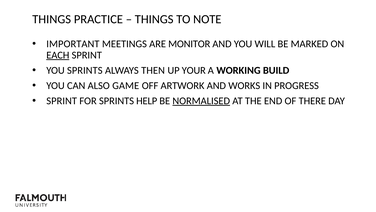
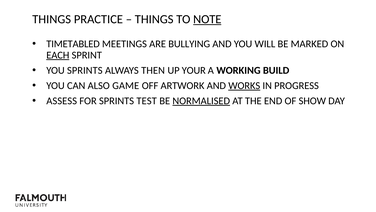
NOTE underline: none -> present (207, 19)
IMPORTANT: IMPORTANT -> TIMETABLED (73, 44)
MONITOR: MONITOR -> BULLYING (189, 44)
WORKS underline: none -> present (244, 85)
SPRINT: SPRINT -> ASSESS (62, 101)
HELP: HELP -> TEST (147, 101)
THERE: THERE -> SHOW (312, 101)
